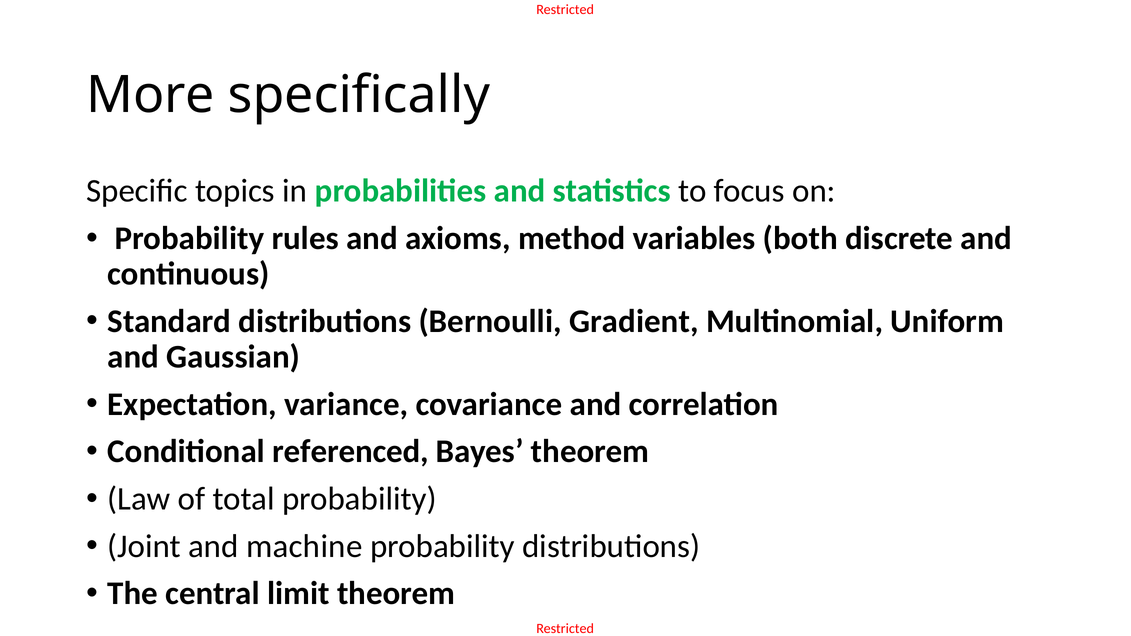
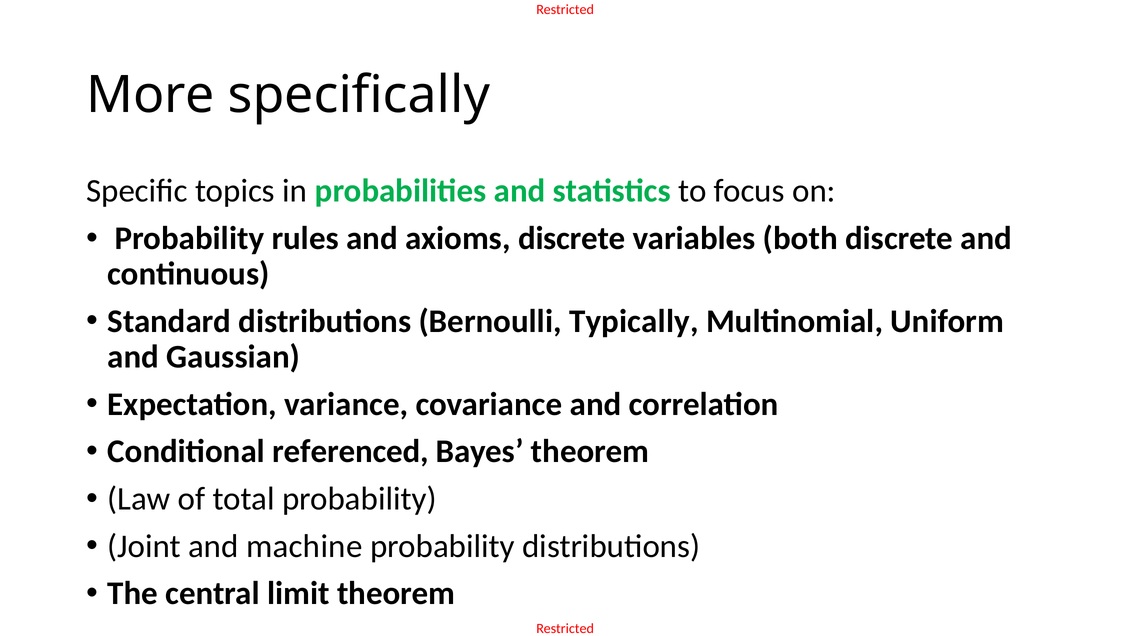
axioms method: method -> discrete (572, 239)
Gradient: Gradient -> Typically (634, 321)
